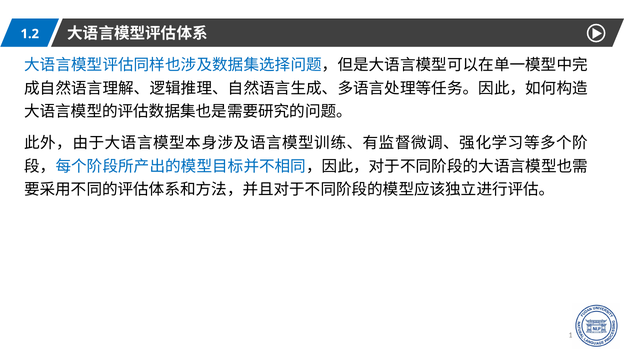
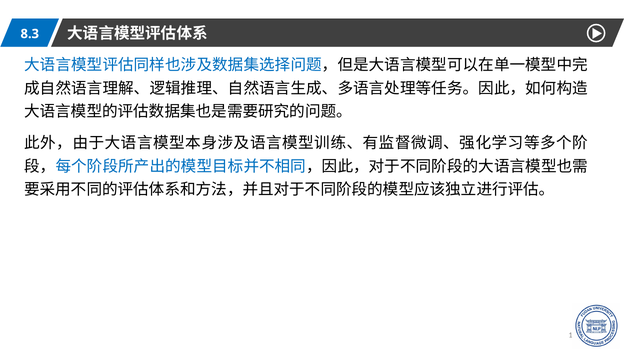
1.2: 1.2 -> 8.3 (30, 34)
